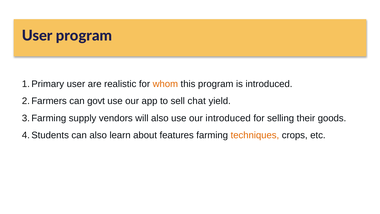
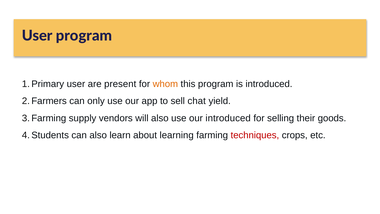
realistic: realistic -> present (120, 84)
govt: govt -> only (96, 101)
features: features -> learning (177, 135)
techniques colour: orange -> red (255, 135)
